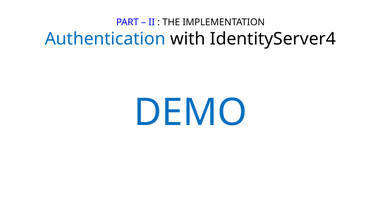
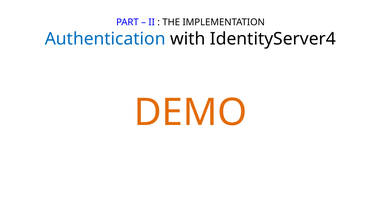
DEMO colour: blue -> orange (190, 113)
